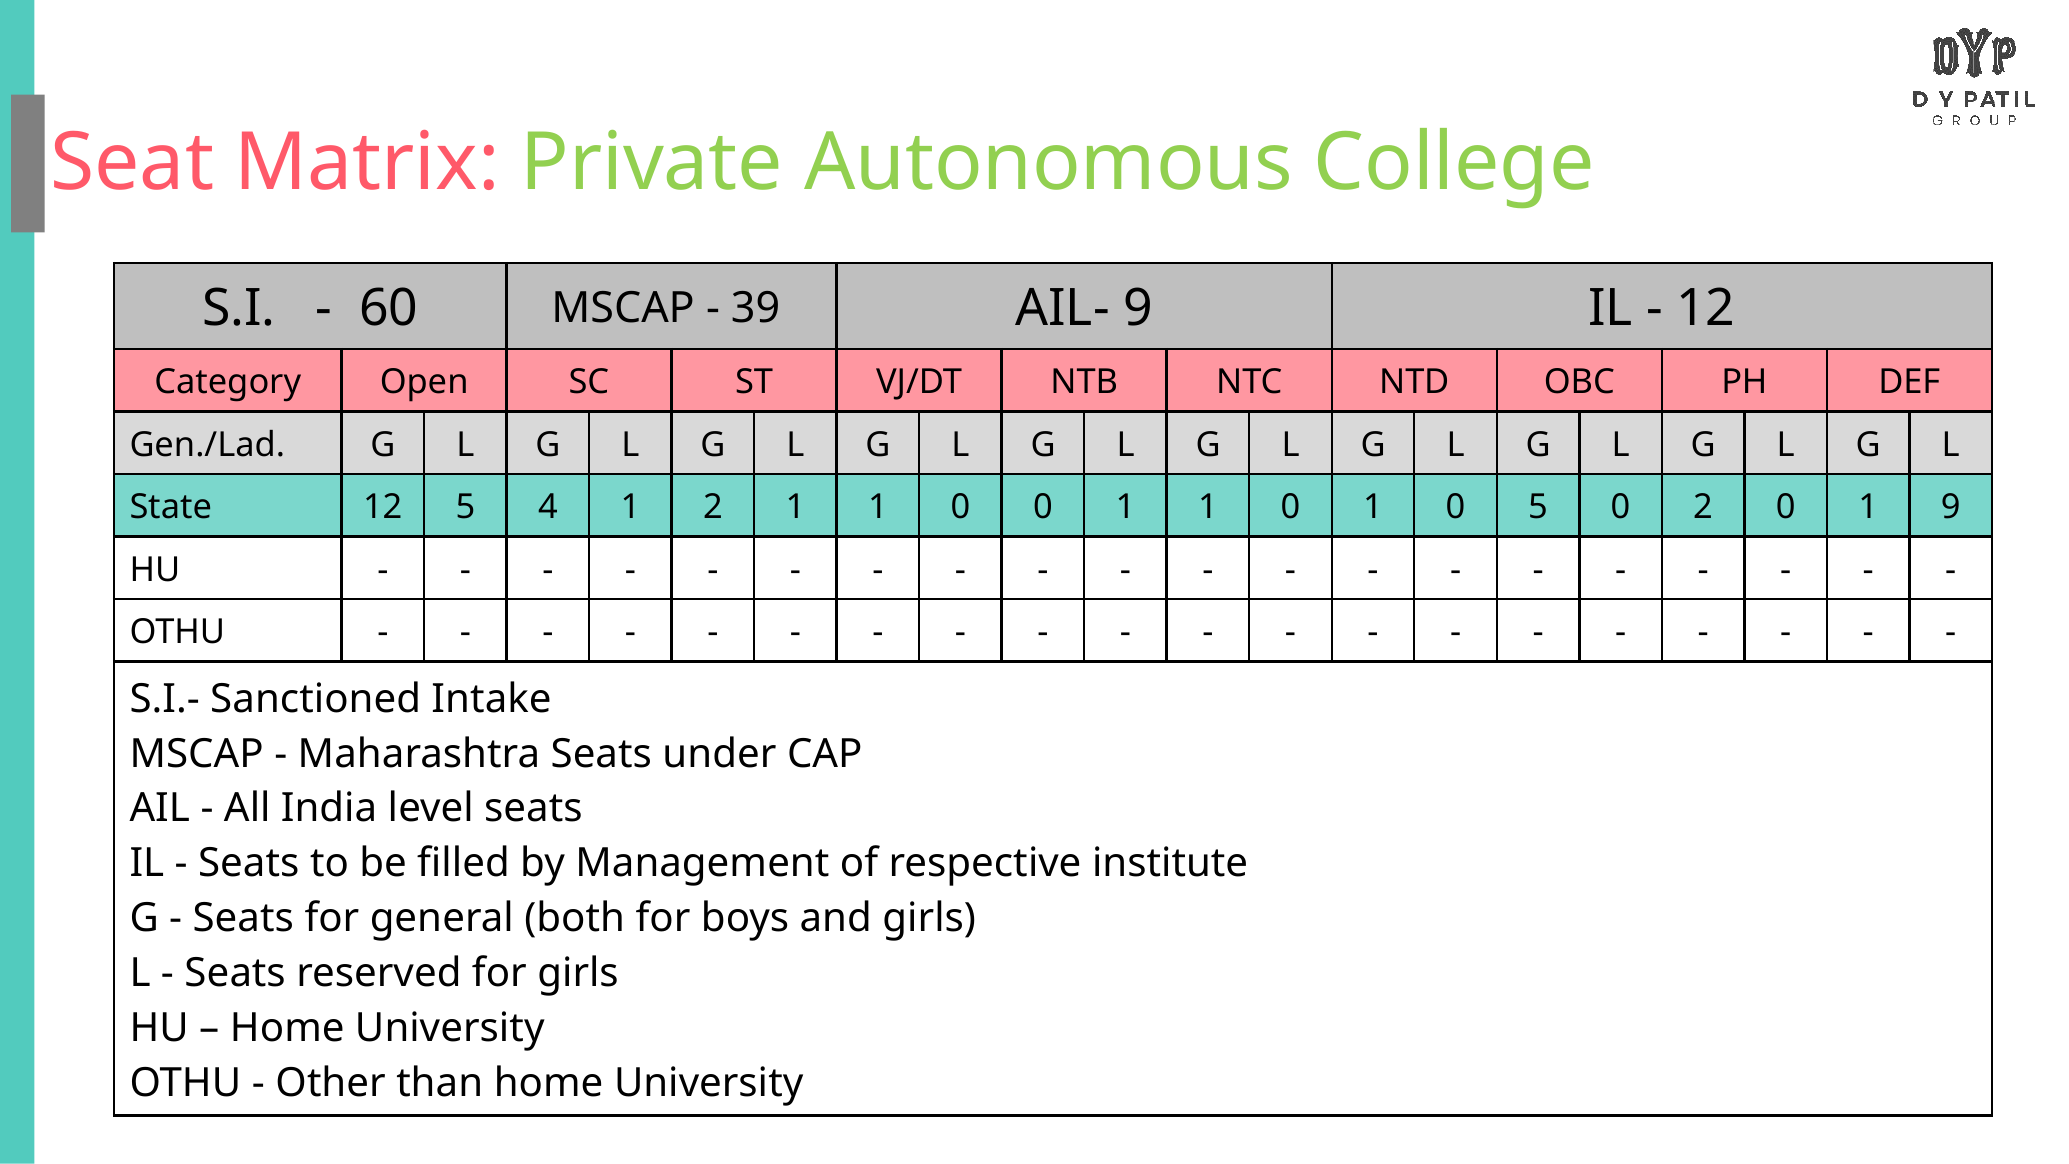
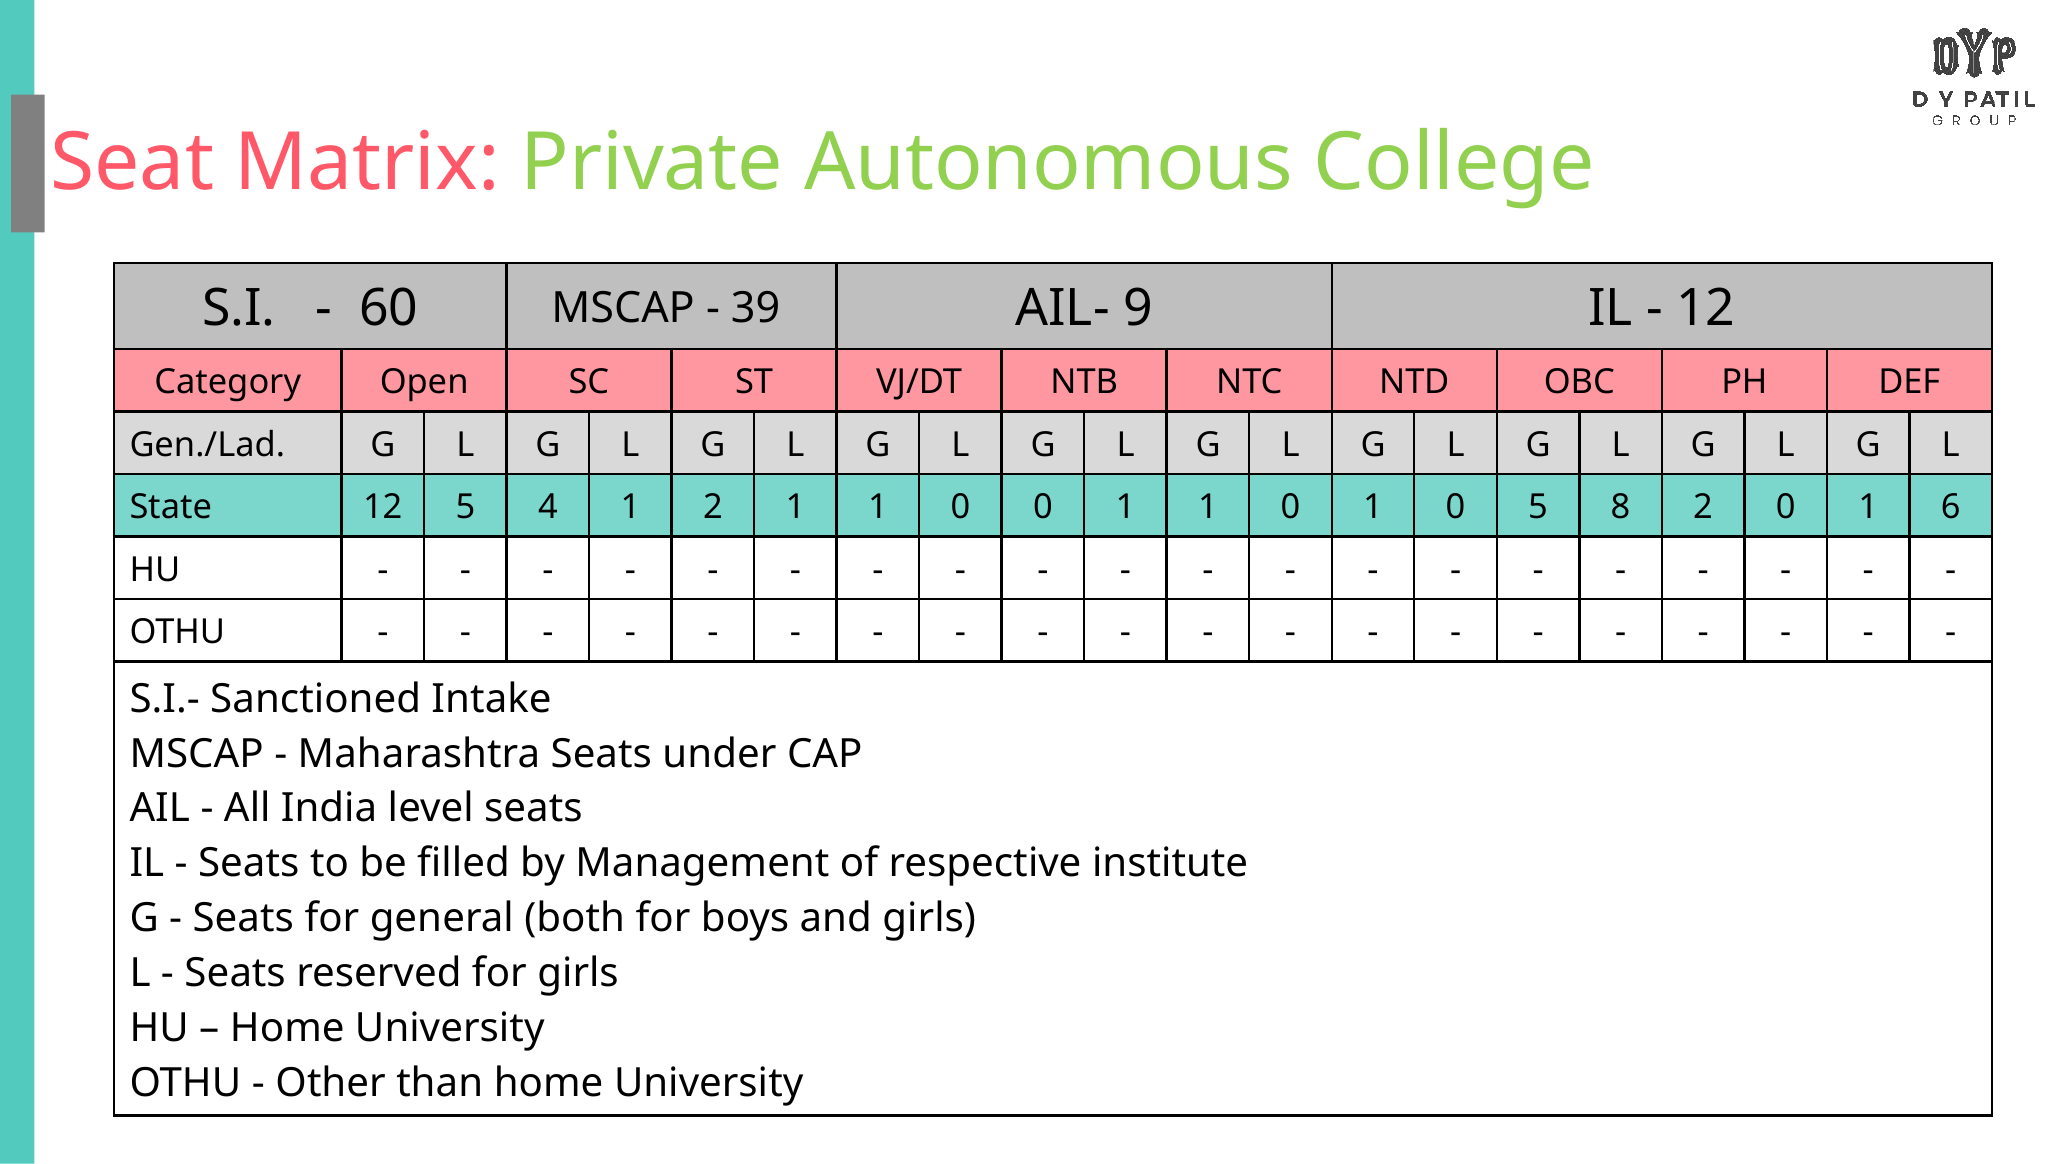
5 0: 0 -> 8 (1621, 507)
1 9: 9 -> 6 (1951, 507)
